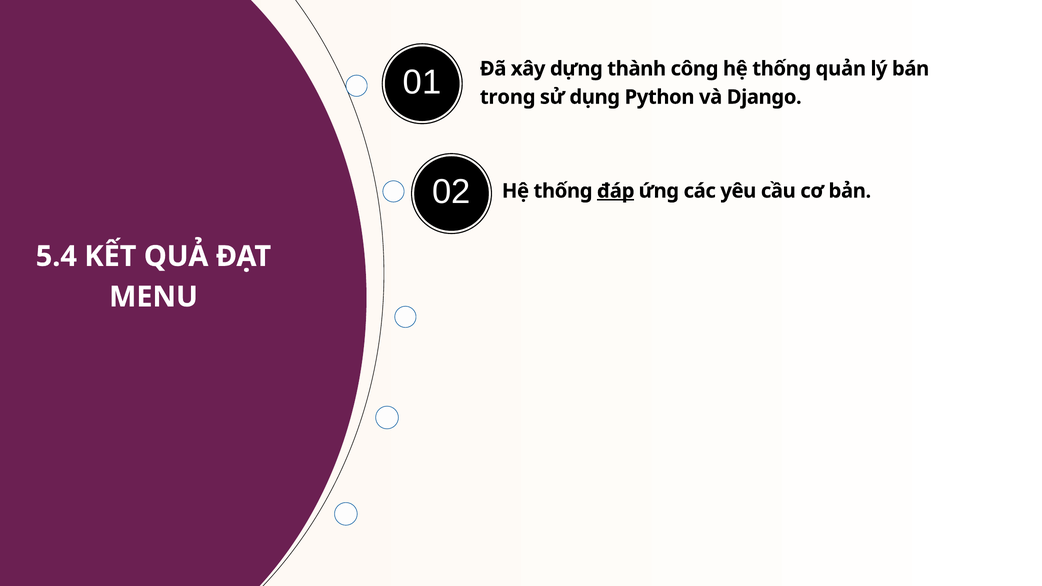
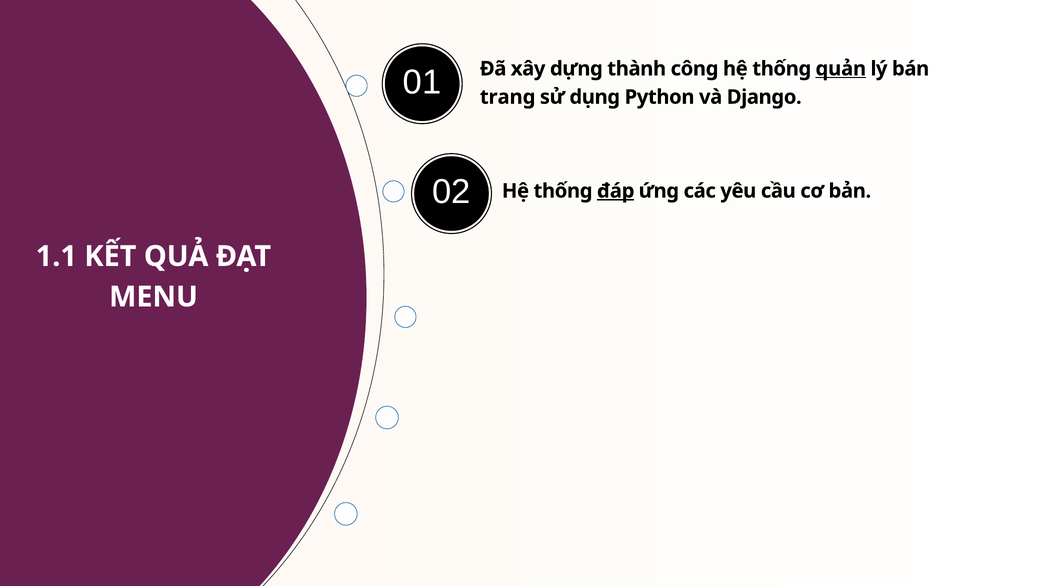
quản underline: none -> present (841, 69)
trong: trong -> trang (508, 97)
5.4: 5.4 -> 1.1 (56, 256)
